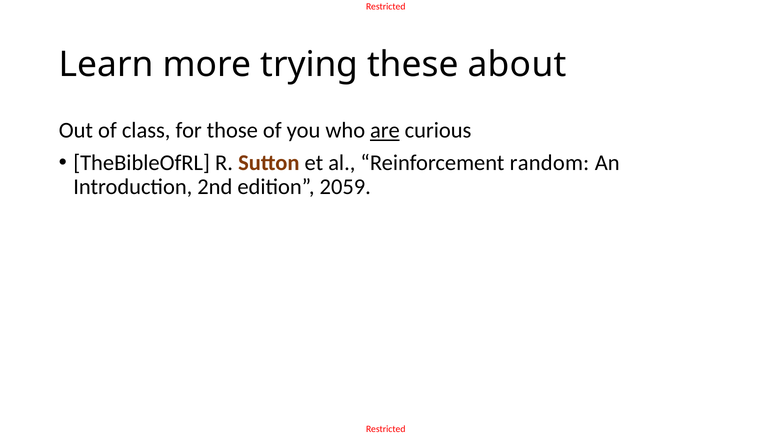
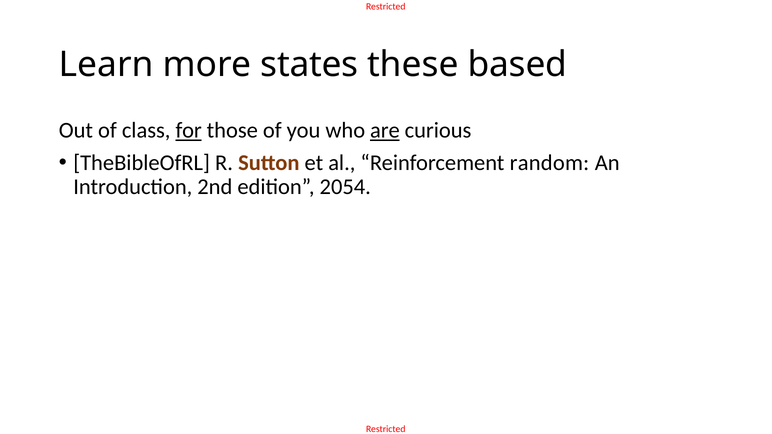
trying: trying -> states (309, 65)
about: about -> based (517, 65)
for underline: none -> present (189, 130)
2059: 2059 -> 2054 (345, 187)
